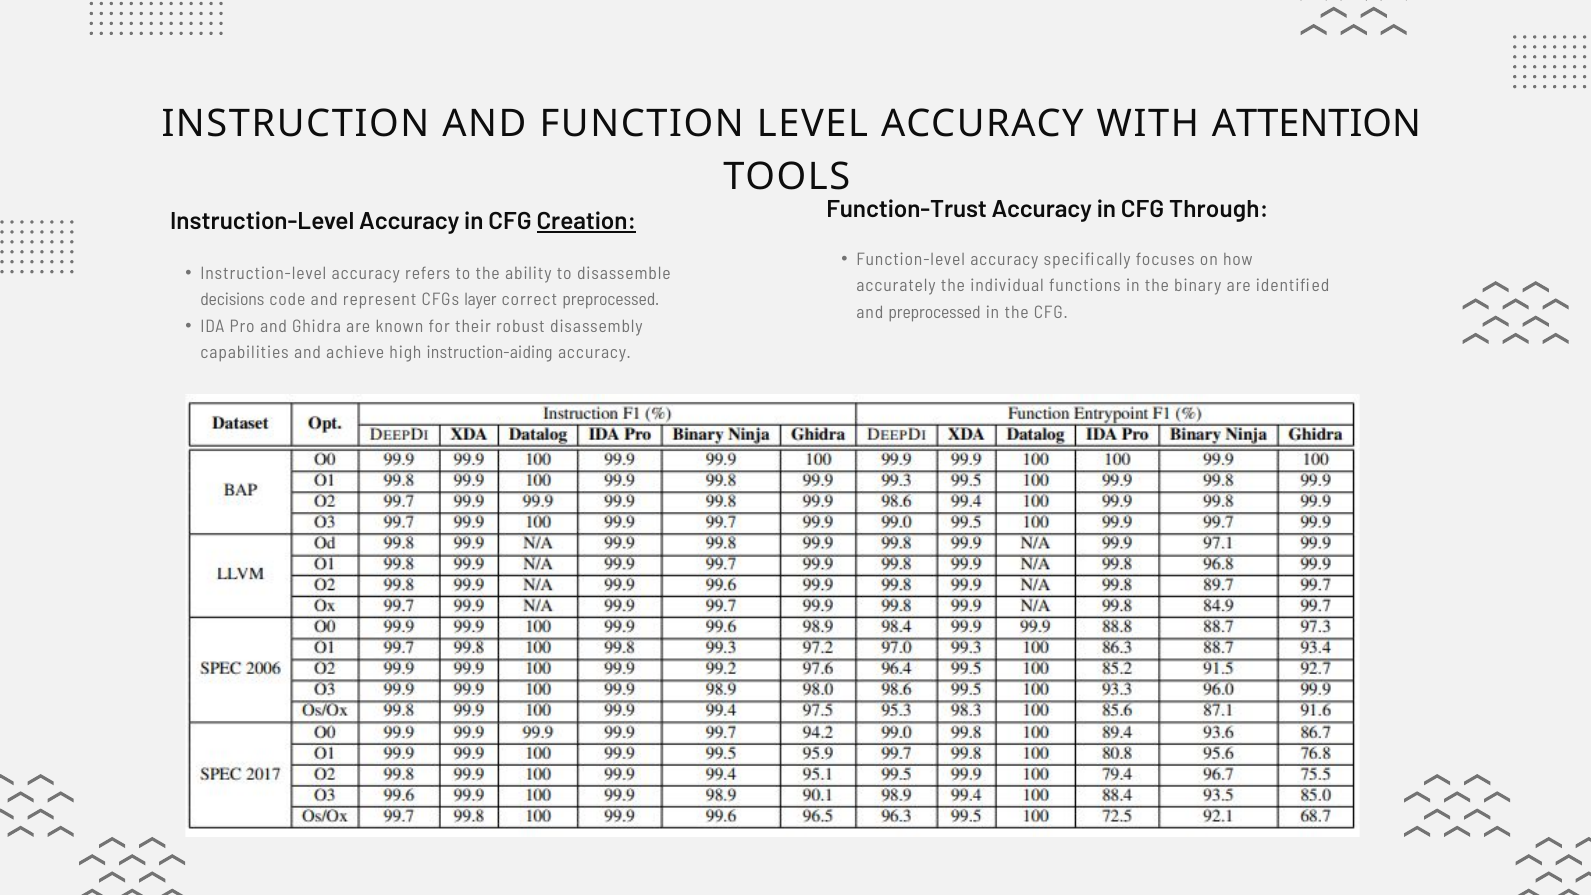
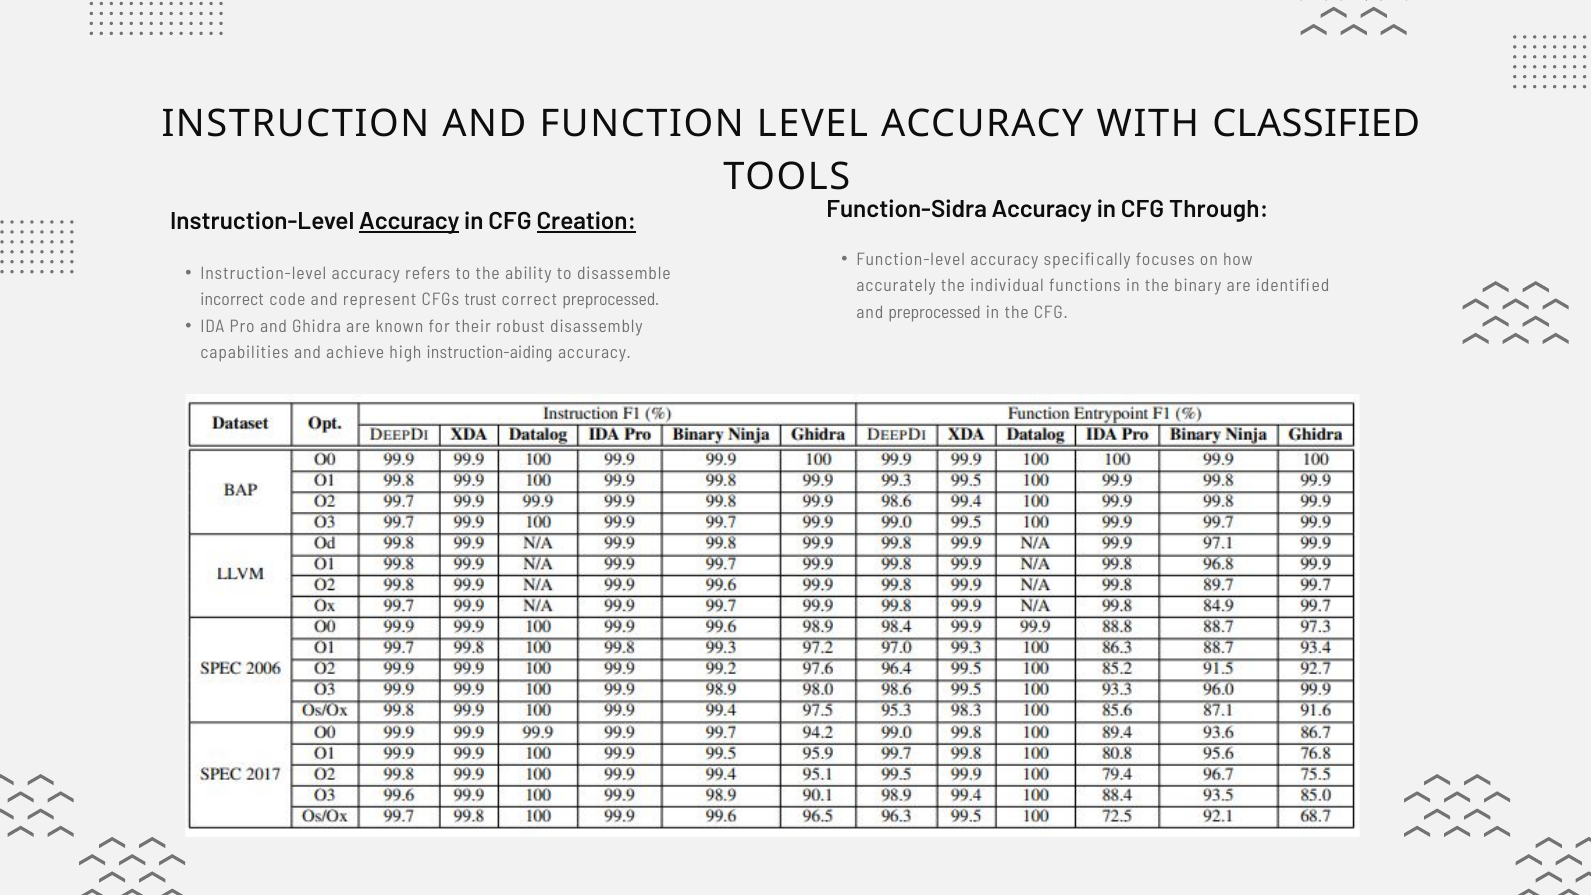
ATTENTION: ATTENTION -> CLASSIFIED (1316, 124)
Function-Trust: Function-Trust -> Function-Sidra (907, 209)
Accuracy underline: none -> present (409, 222)
decisions: decisions -> incorrect (232, 300)
layer: layer -> trust (481, 300)
